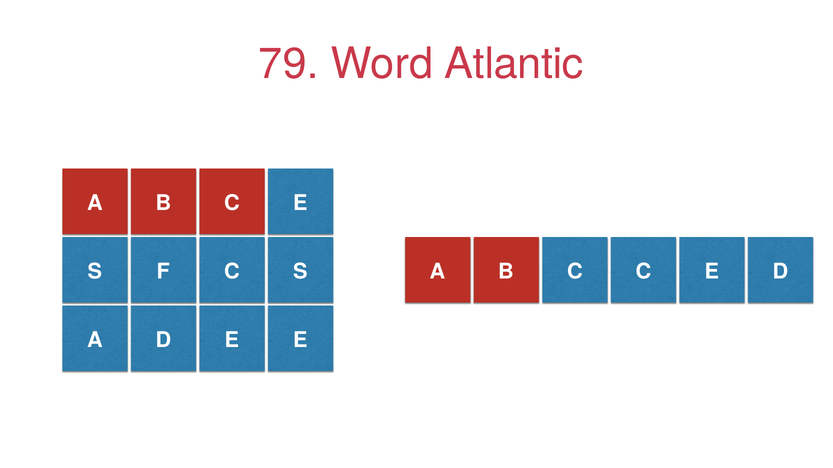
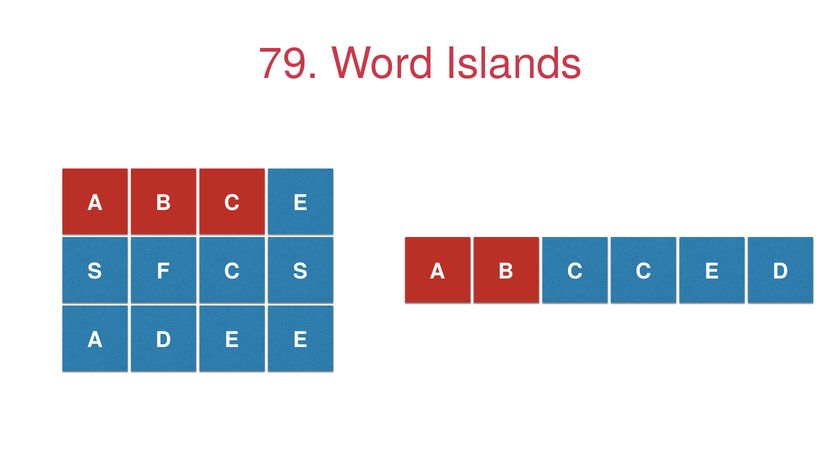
Atlantic: Atlantic -> Islands (514, 64)
